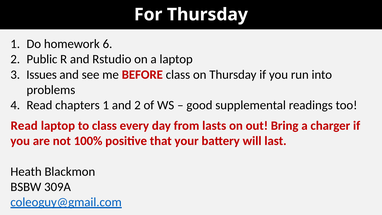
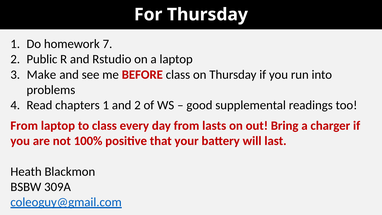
6: 6 -> 7 (107, 44)
Issues: Issues -> Make (41, 75)
Read: Read -> From (24, 126)
